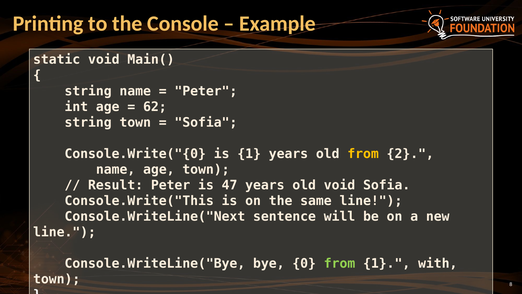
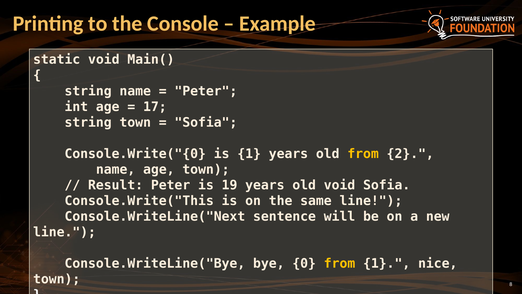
62: 62 -> 17 (155, 107)
47: 47 -> 19 (230, 185)
from colour: light green -> yellow (340, 263)
with: with -> nice (438, 263)
